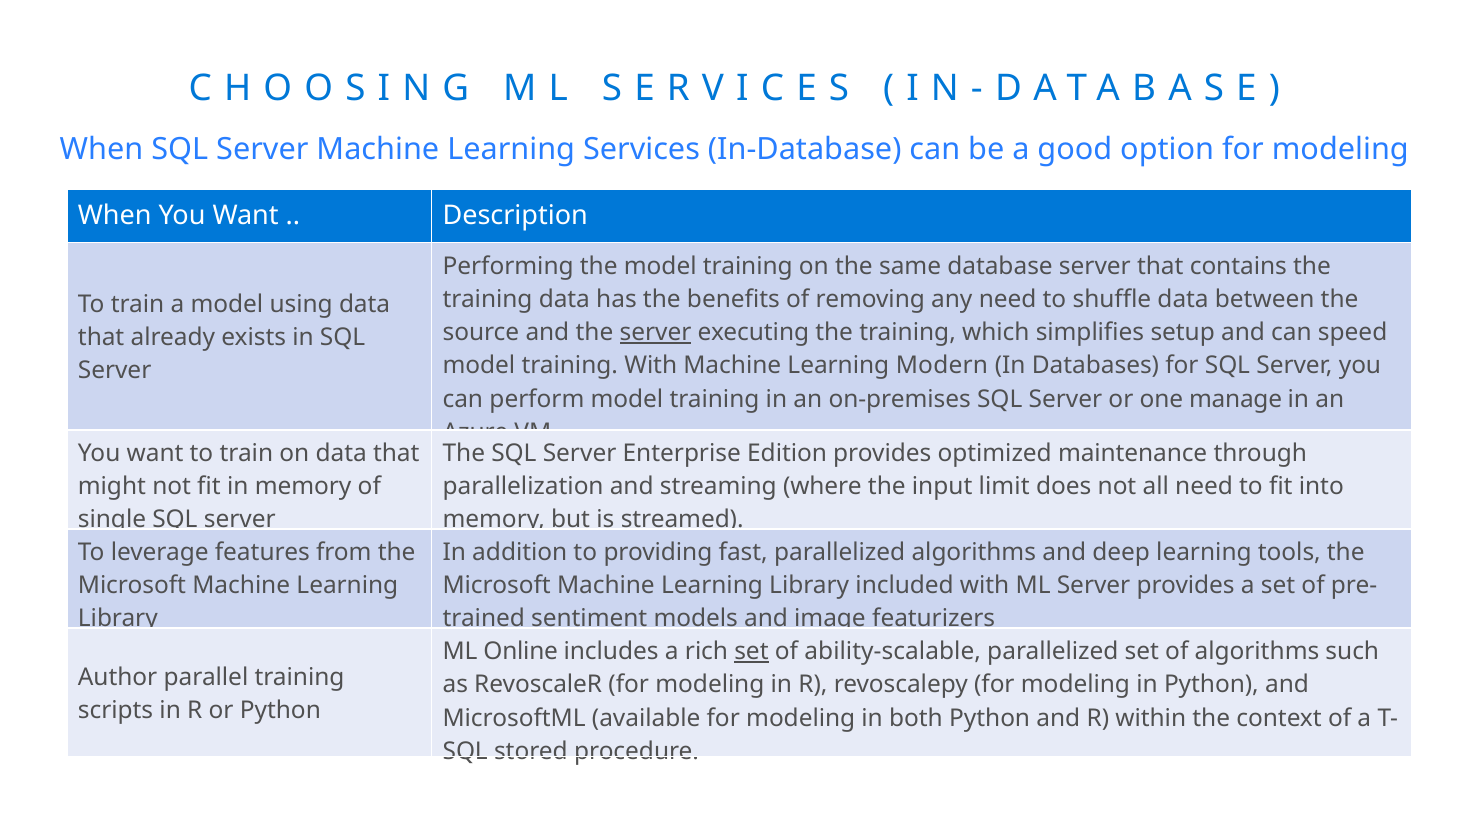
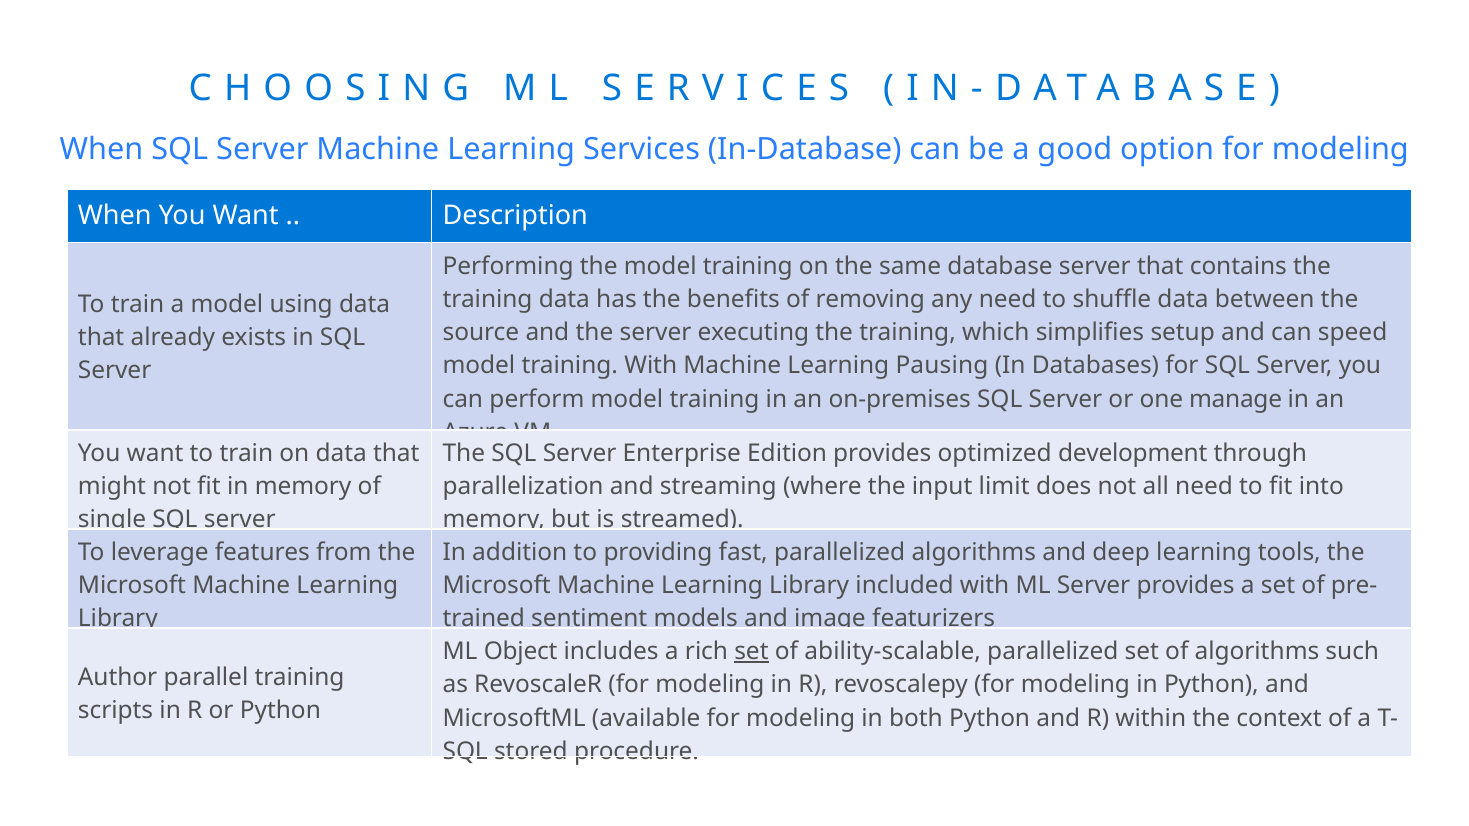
server underline: present -> none (656, 333)
Modern: Modern -> Pausing (942, 366)
maintenance: maintenance -> development (1133, 453)
Online: Online -> Object (521, 652)
